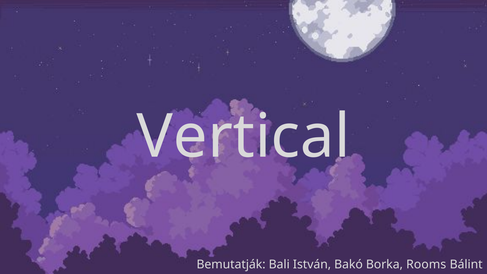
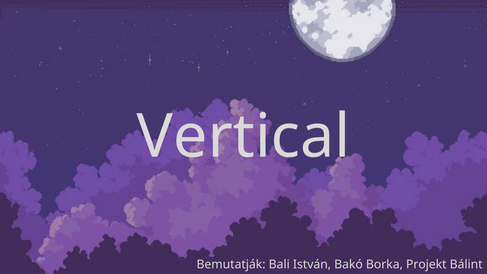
Rooms: Rooms -> Projekt (426, 264)
